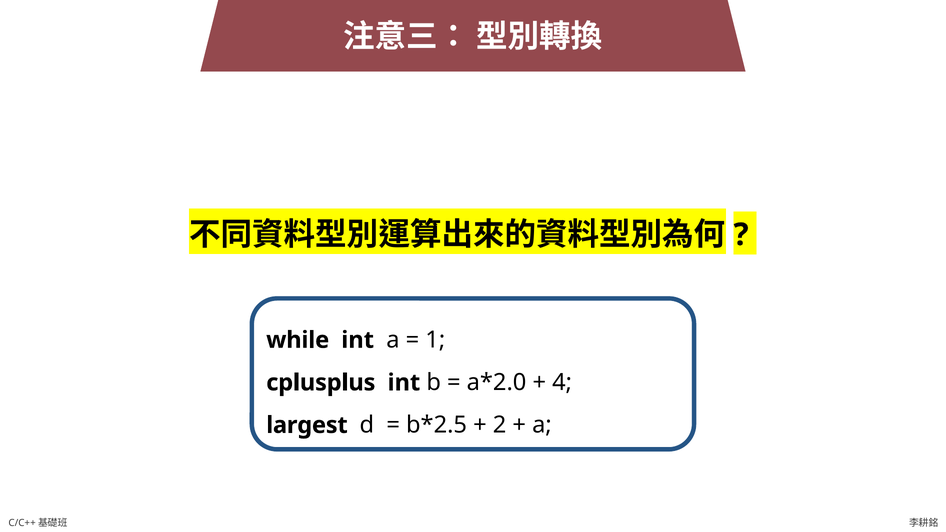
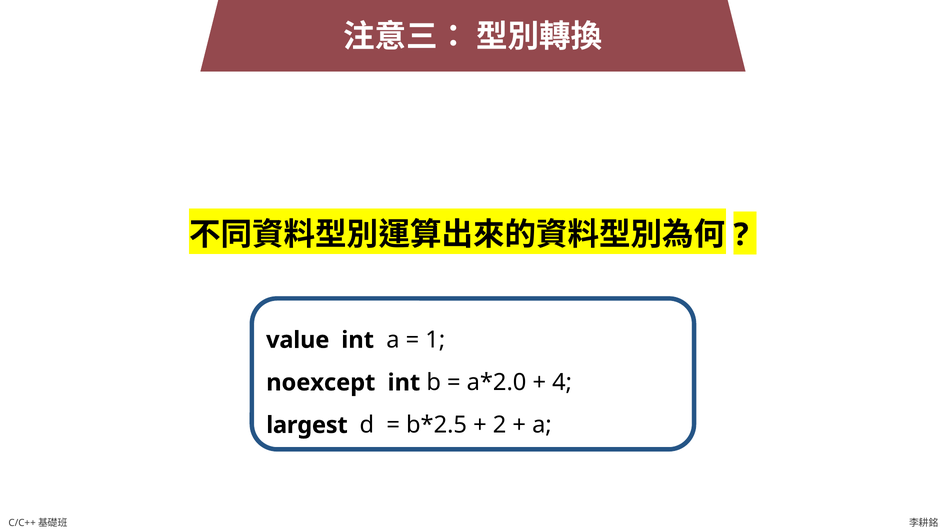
while: while -> value (298, 340)
cplusplus: cplusplus -> noexcept (321, 383)
